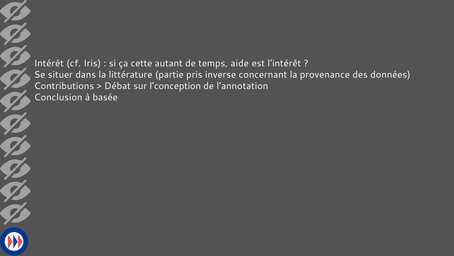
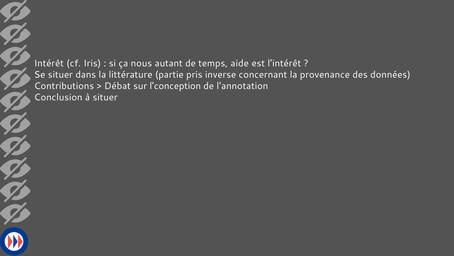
cette: cette -> nous (141, 63)
à basée: basée -> situer (105, 97)
